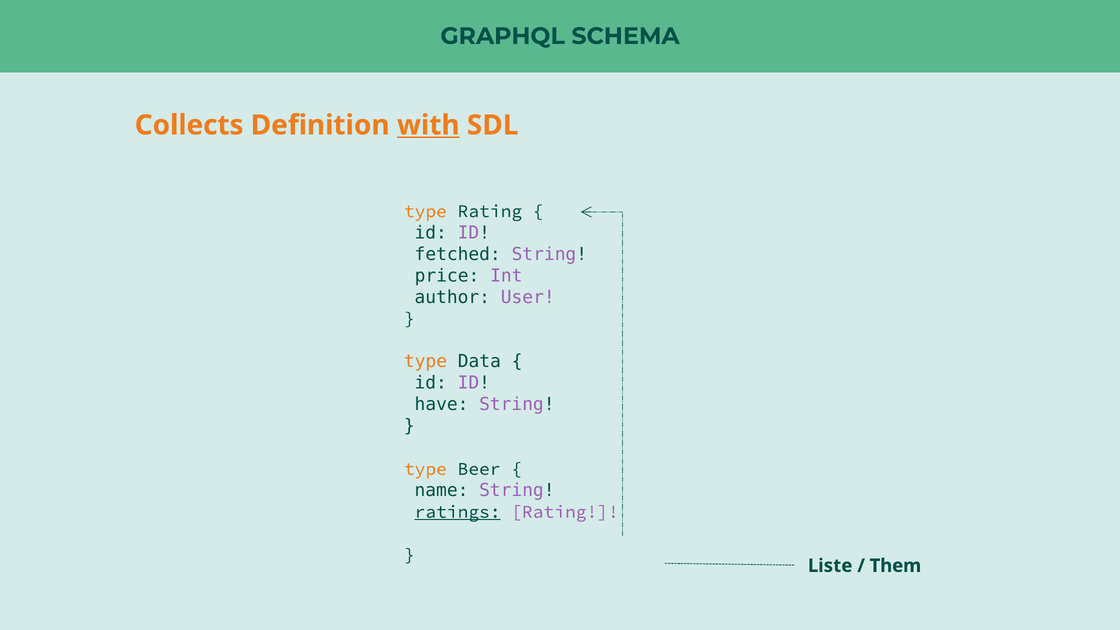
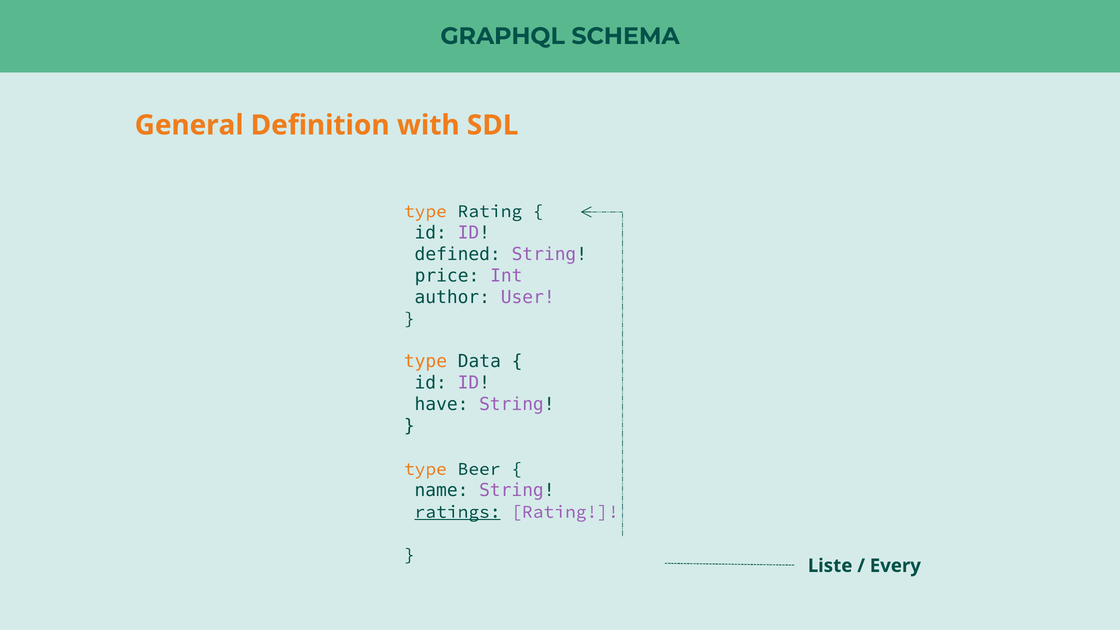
Collects: Collects -> General (189, 125)
with underline: present -> none (428, 125)
fetched: fetched -> defined (458, 254)
Them: Them -> Every (895, 566)
